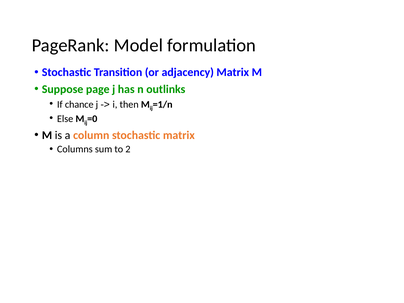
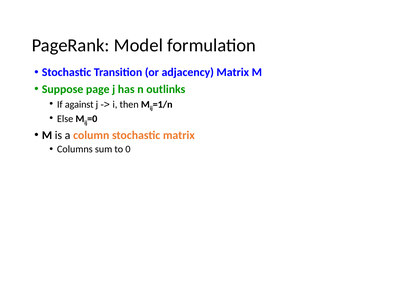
chance: chance -> against (79, 104)
2: 2 -> 0 (128, 149)
